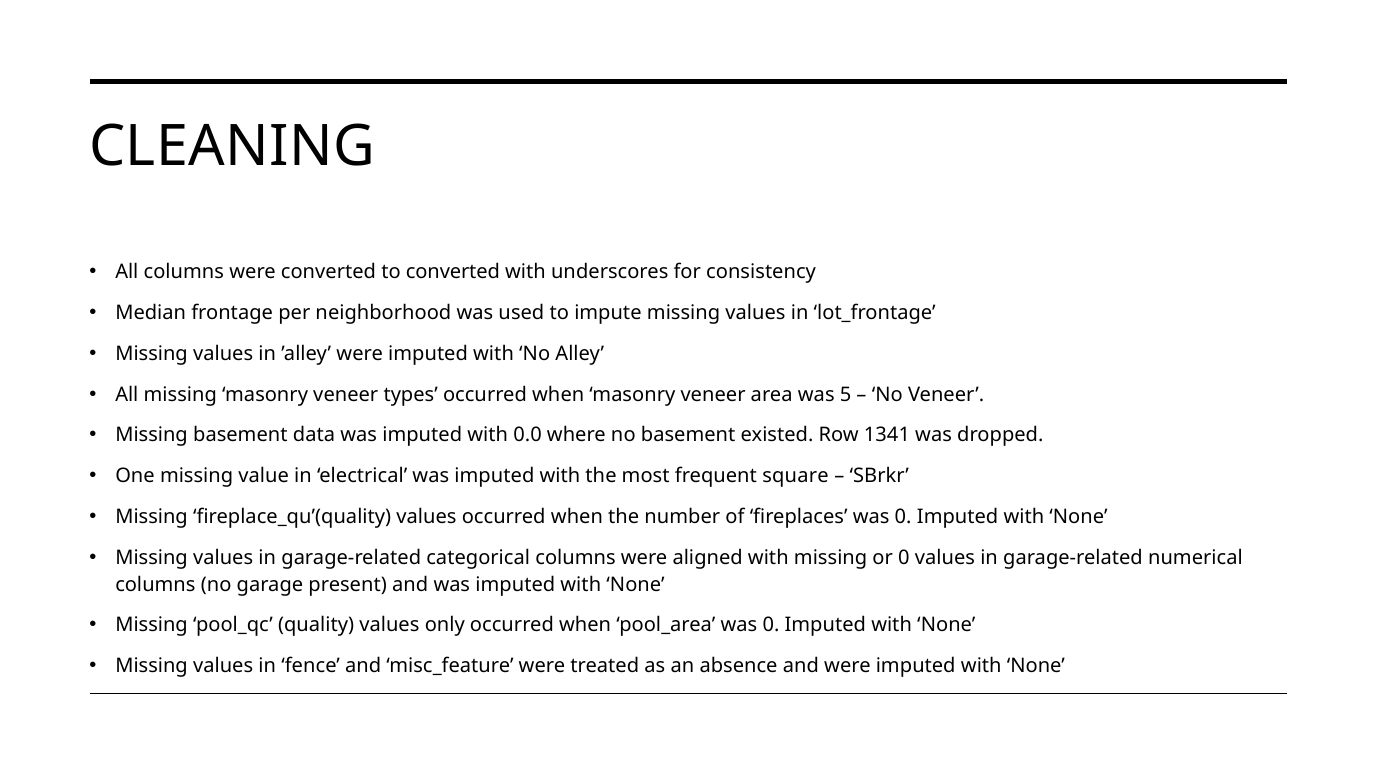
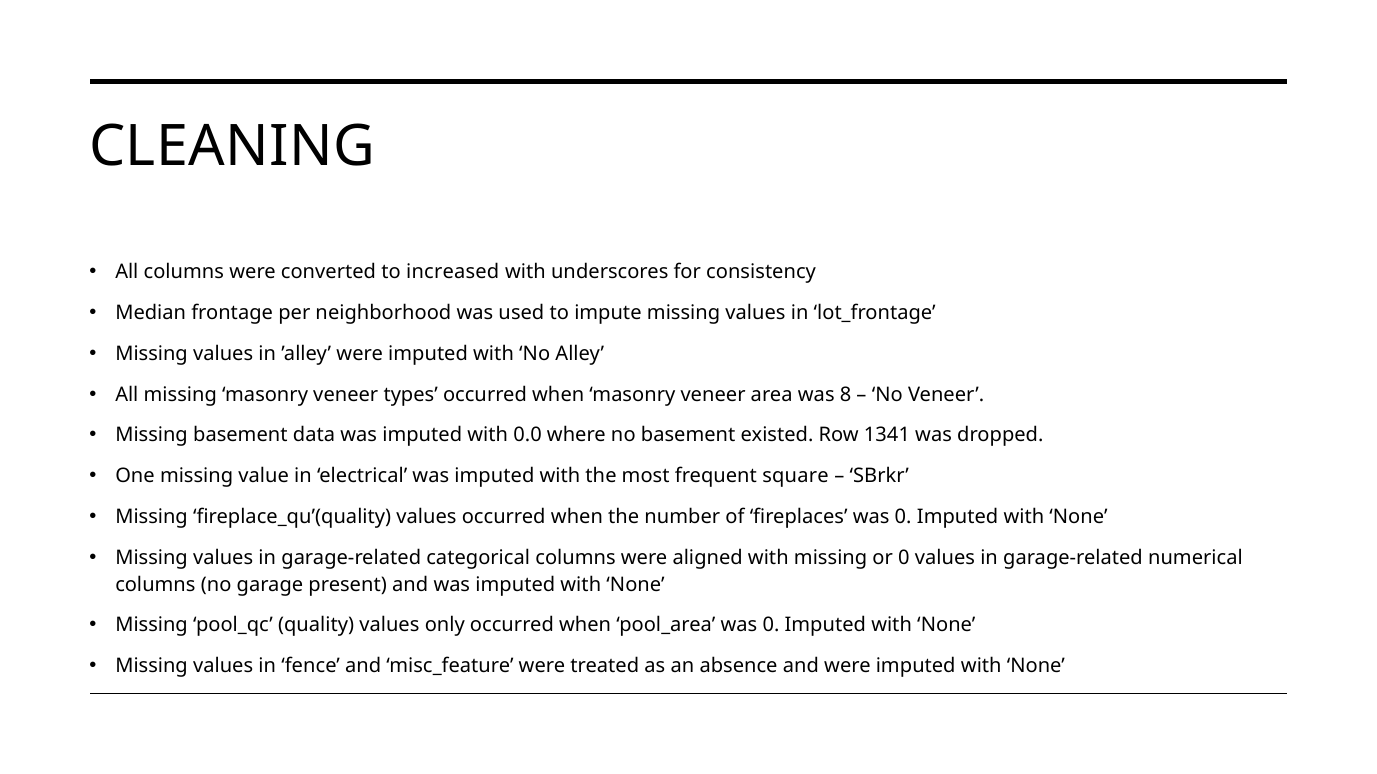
to converted: converted -> increased (453, 272)
5: 5 -> 8 (846, 395)
